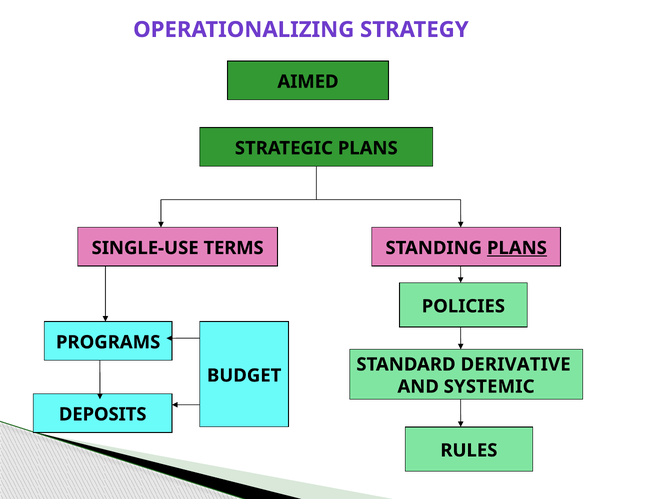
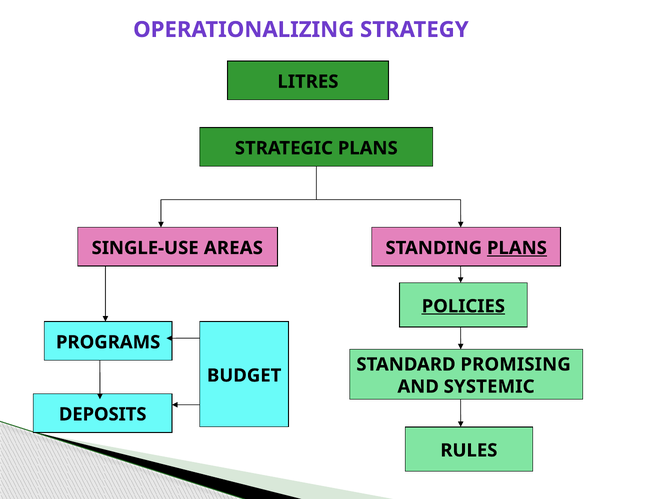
AIMED: AIMED -> LITRES (308, 82)
TERMS: TERMS -> AREAS (233, 248)
POLICIES underline: none -> present (463, 307)
DERIVATIVE: DERIVATIVE -> PROMISING (516, 365)
